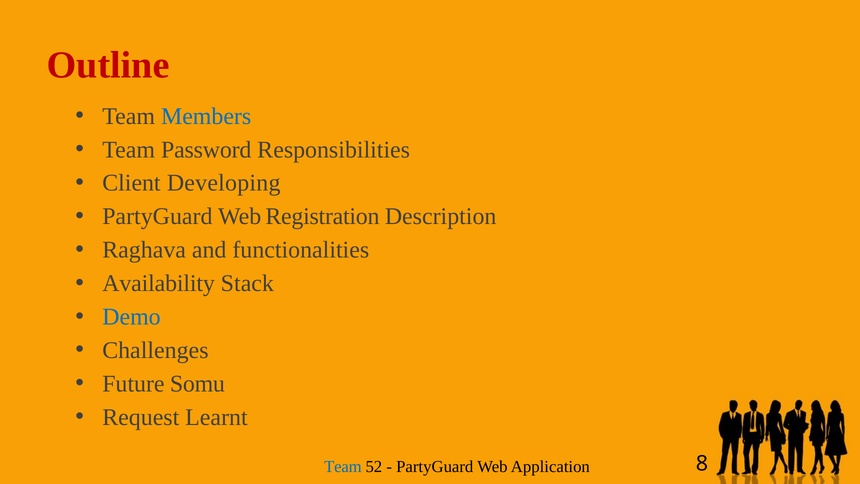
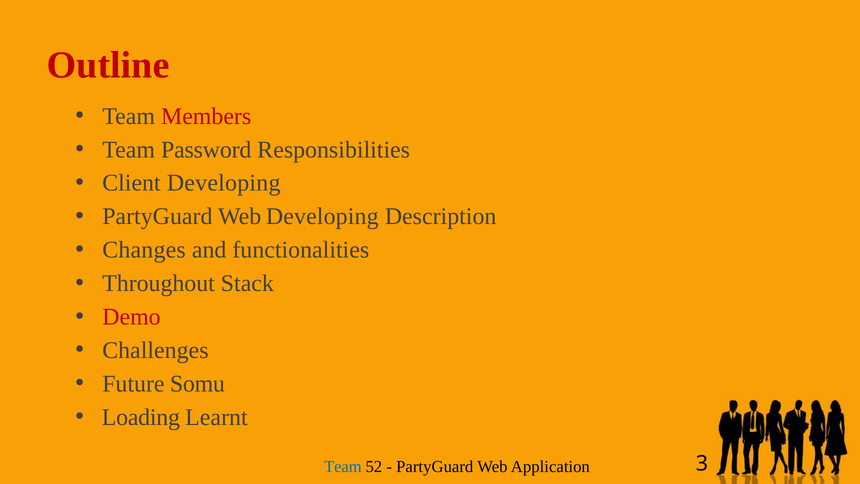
Members colour: blue -> red (206, 116)
Web Registration: Registration -> Developing (322, 216)
Raghava: Raghava -> Changes (144, 250)
Availability: Availability -> Throughout (159, 283)
Demo colour: blue -> red (131, 317)
Request: Request -> Loading (141, 417)
8: 8 -> 3 (702, 464)
